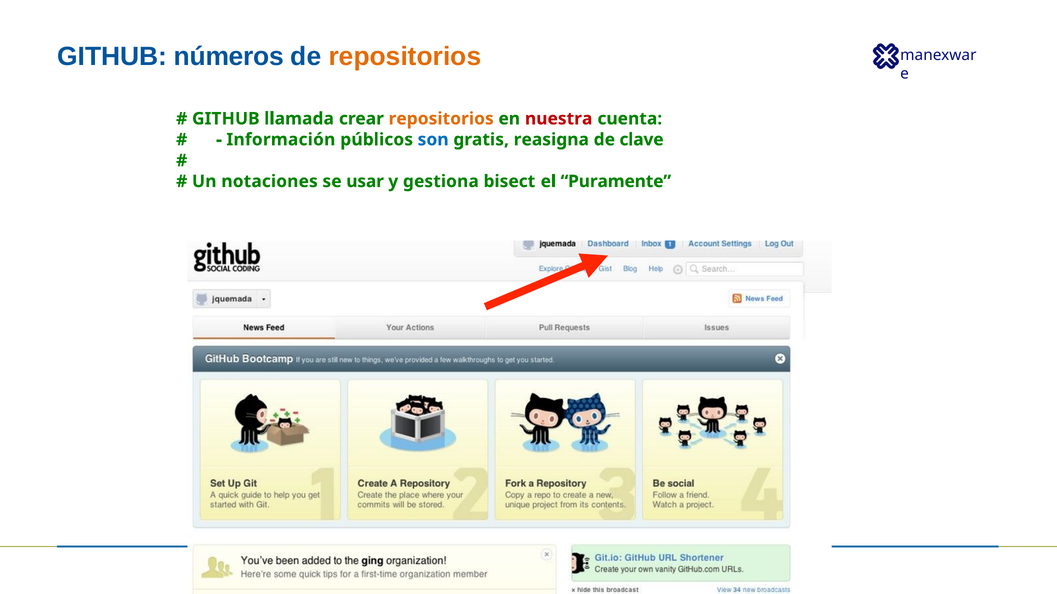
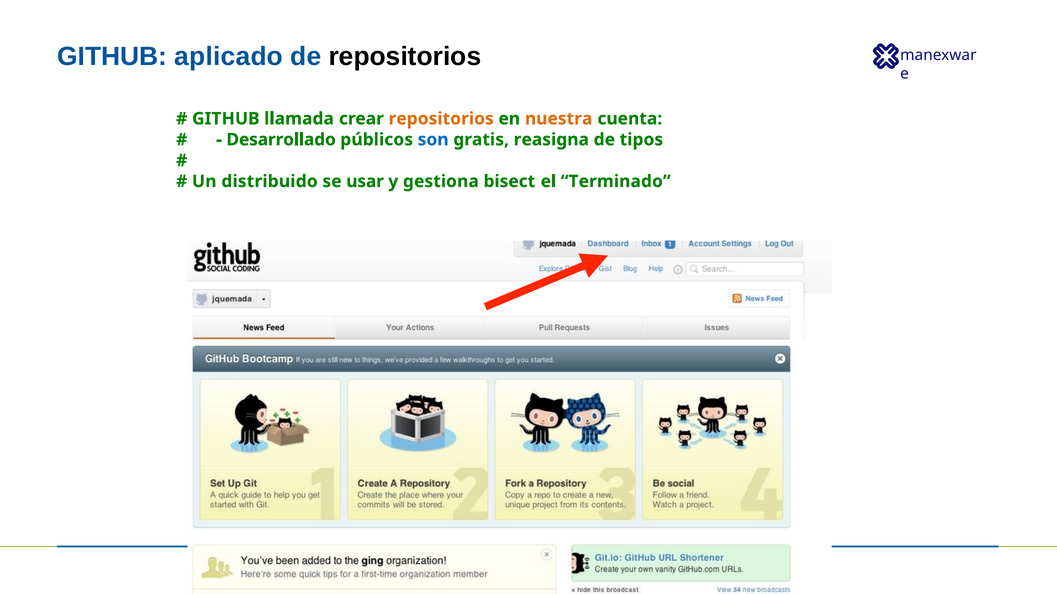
números: números -> aplicado (229, 56)
repositorios colour: orange -> black (405, 56)
nuestra colour: red -> orange (559, 119)
Información: Información -> Desarrollado (281, 140)
clave: clave -> tipos (641, 140)
notaciones: notaciones -> distribuido (270, 182)
Puramente: Puramente -> Terminado (616, 182)
